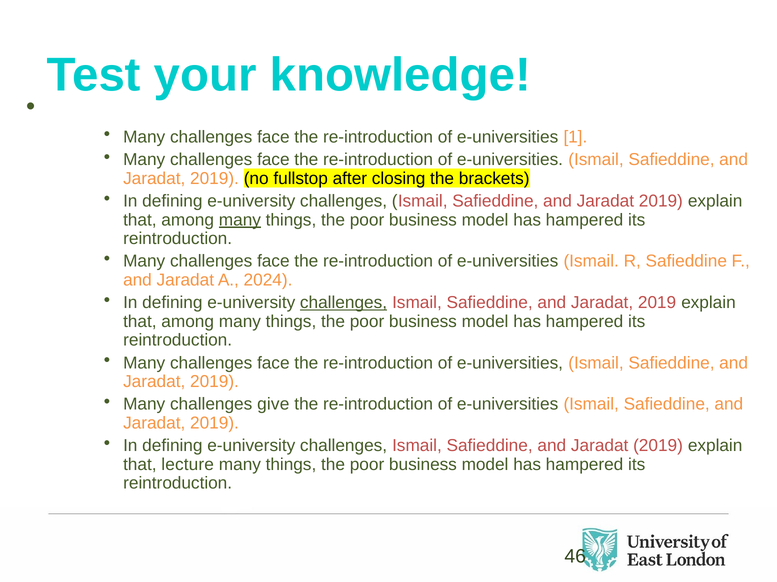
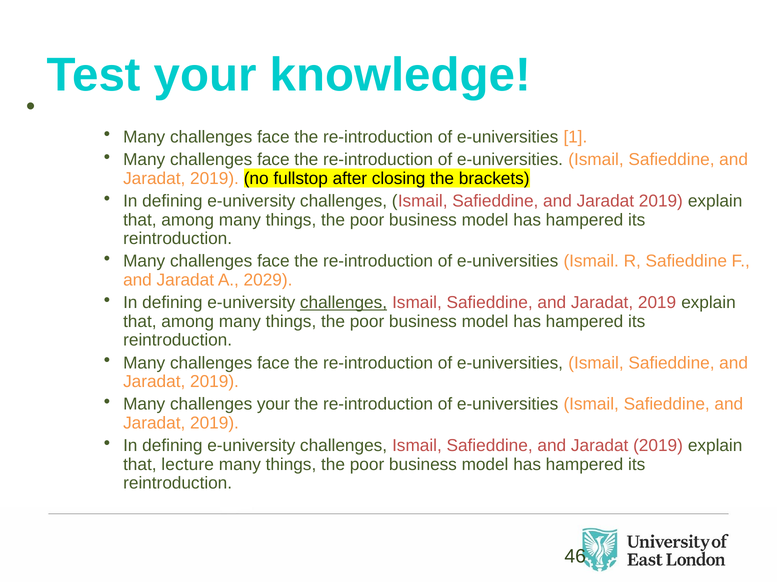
many underline: present -> none (240, 220)
2024: 2024 -> 2029 (268, 280)
challenges give: give -> your (273, 405)
